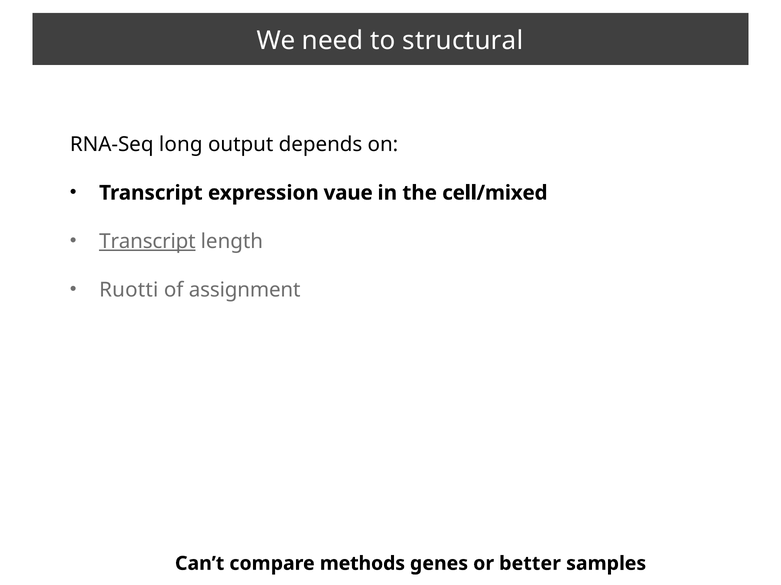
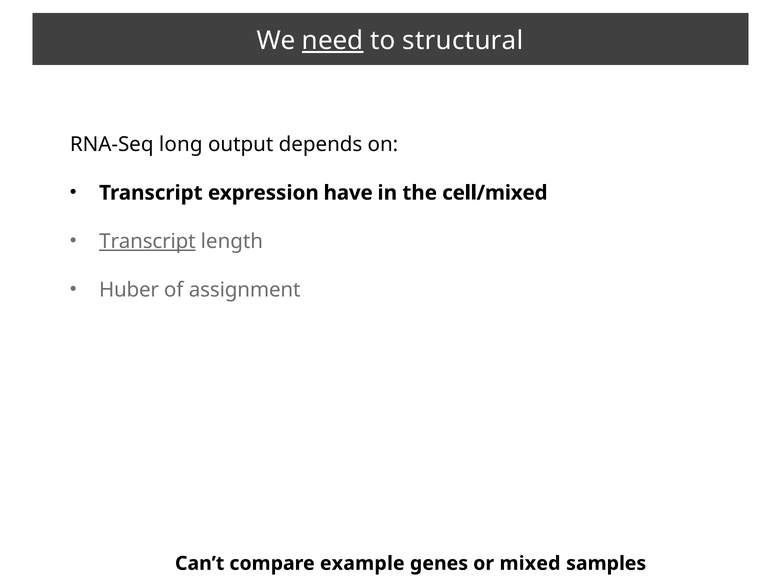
need underline: none -> present (333, 41)
vaue: vaue -> have (348, 193)
Ruotti: Ruotti -> Huber (129, 290)
methods: methods -> example (362, 564)
better: better -> mixed (530, 564)
